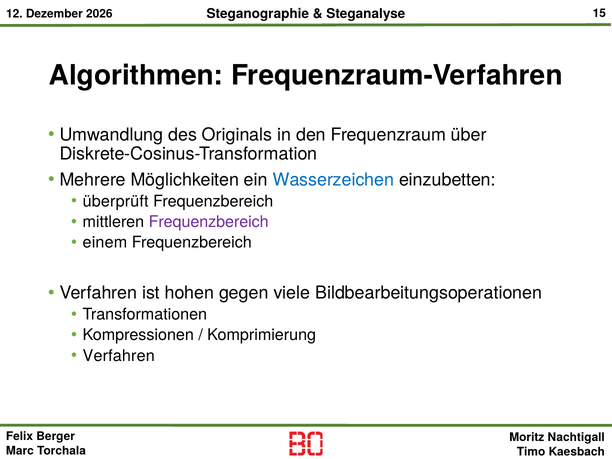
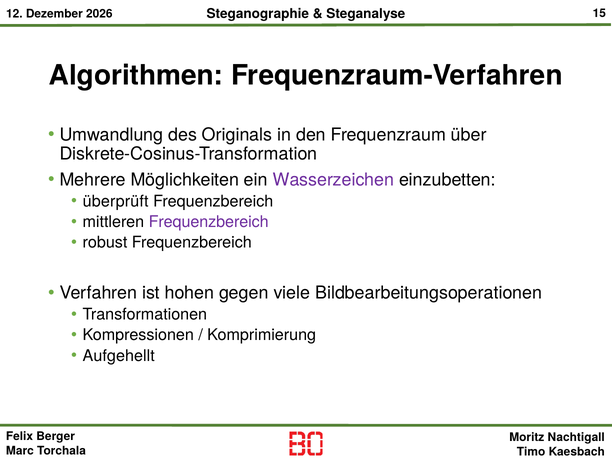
Wasserzeichen colour: blue -> purple (333, 180)
einem: einem -> robust (105, 243)
Verfahren: Verfahren -> Aufgehellt (119, 356)
